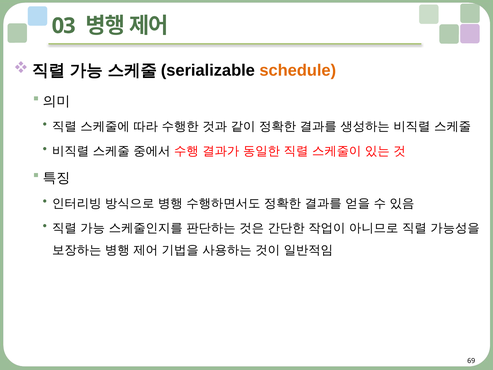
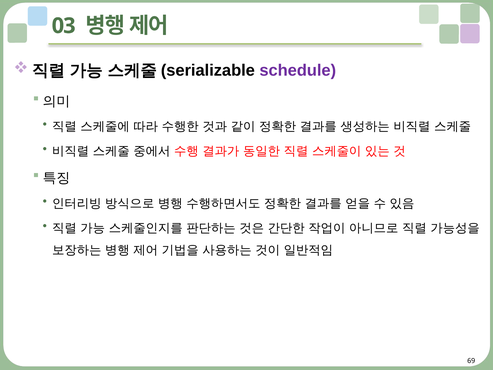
schedule colour: orange -> purple (298, 70)
